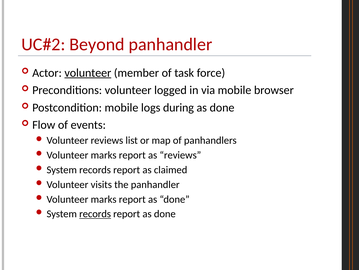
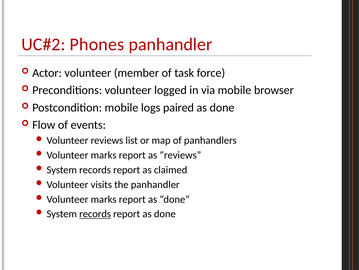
Beyond: Beyond -> Phones (97, 44)
volunteer underline: present -> none (88, 73)
during: during -> paired (178, 107)
